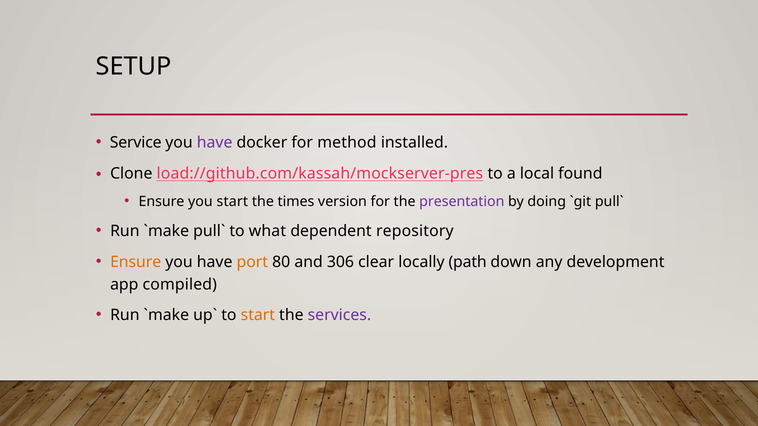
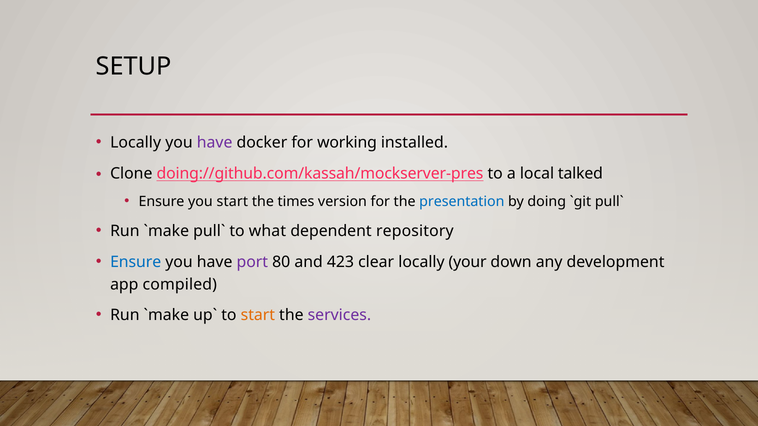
Service: Service -> Locally (136, 143)
method: method -> working (347, 143)
load://github.com/kassah/mockserver-pres: load://github.com/kassah/mockserver-pres -> doing://github.com/kassah/mockserver-pres (320, 174)
found: found -> talked (580, 174)
presentation colour: purple -> blue (462, 202)
Ensure colour: orange -> blue (136, 262)
port colour: orange -> purple (252, 262)
306: 306 -> 423 (340, 262)
path: path -> your (468, 262)
